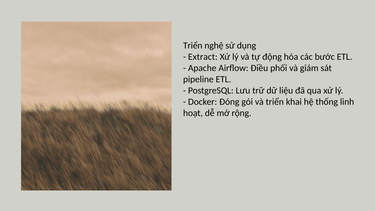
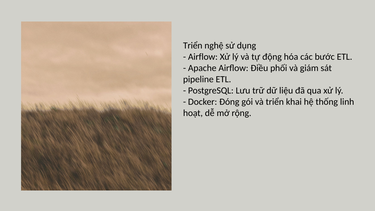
Extract: Extract -> Airflow (203, 57)
